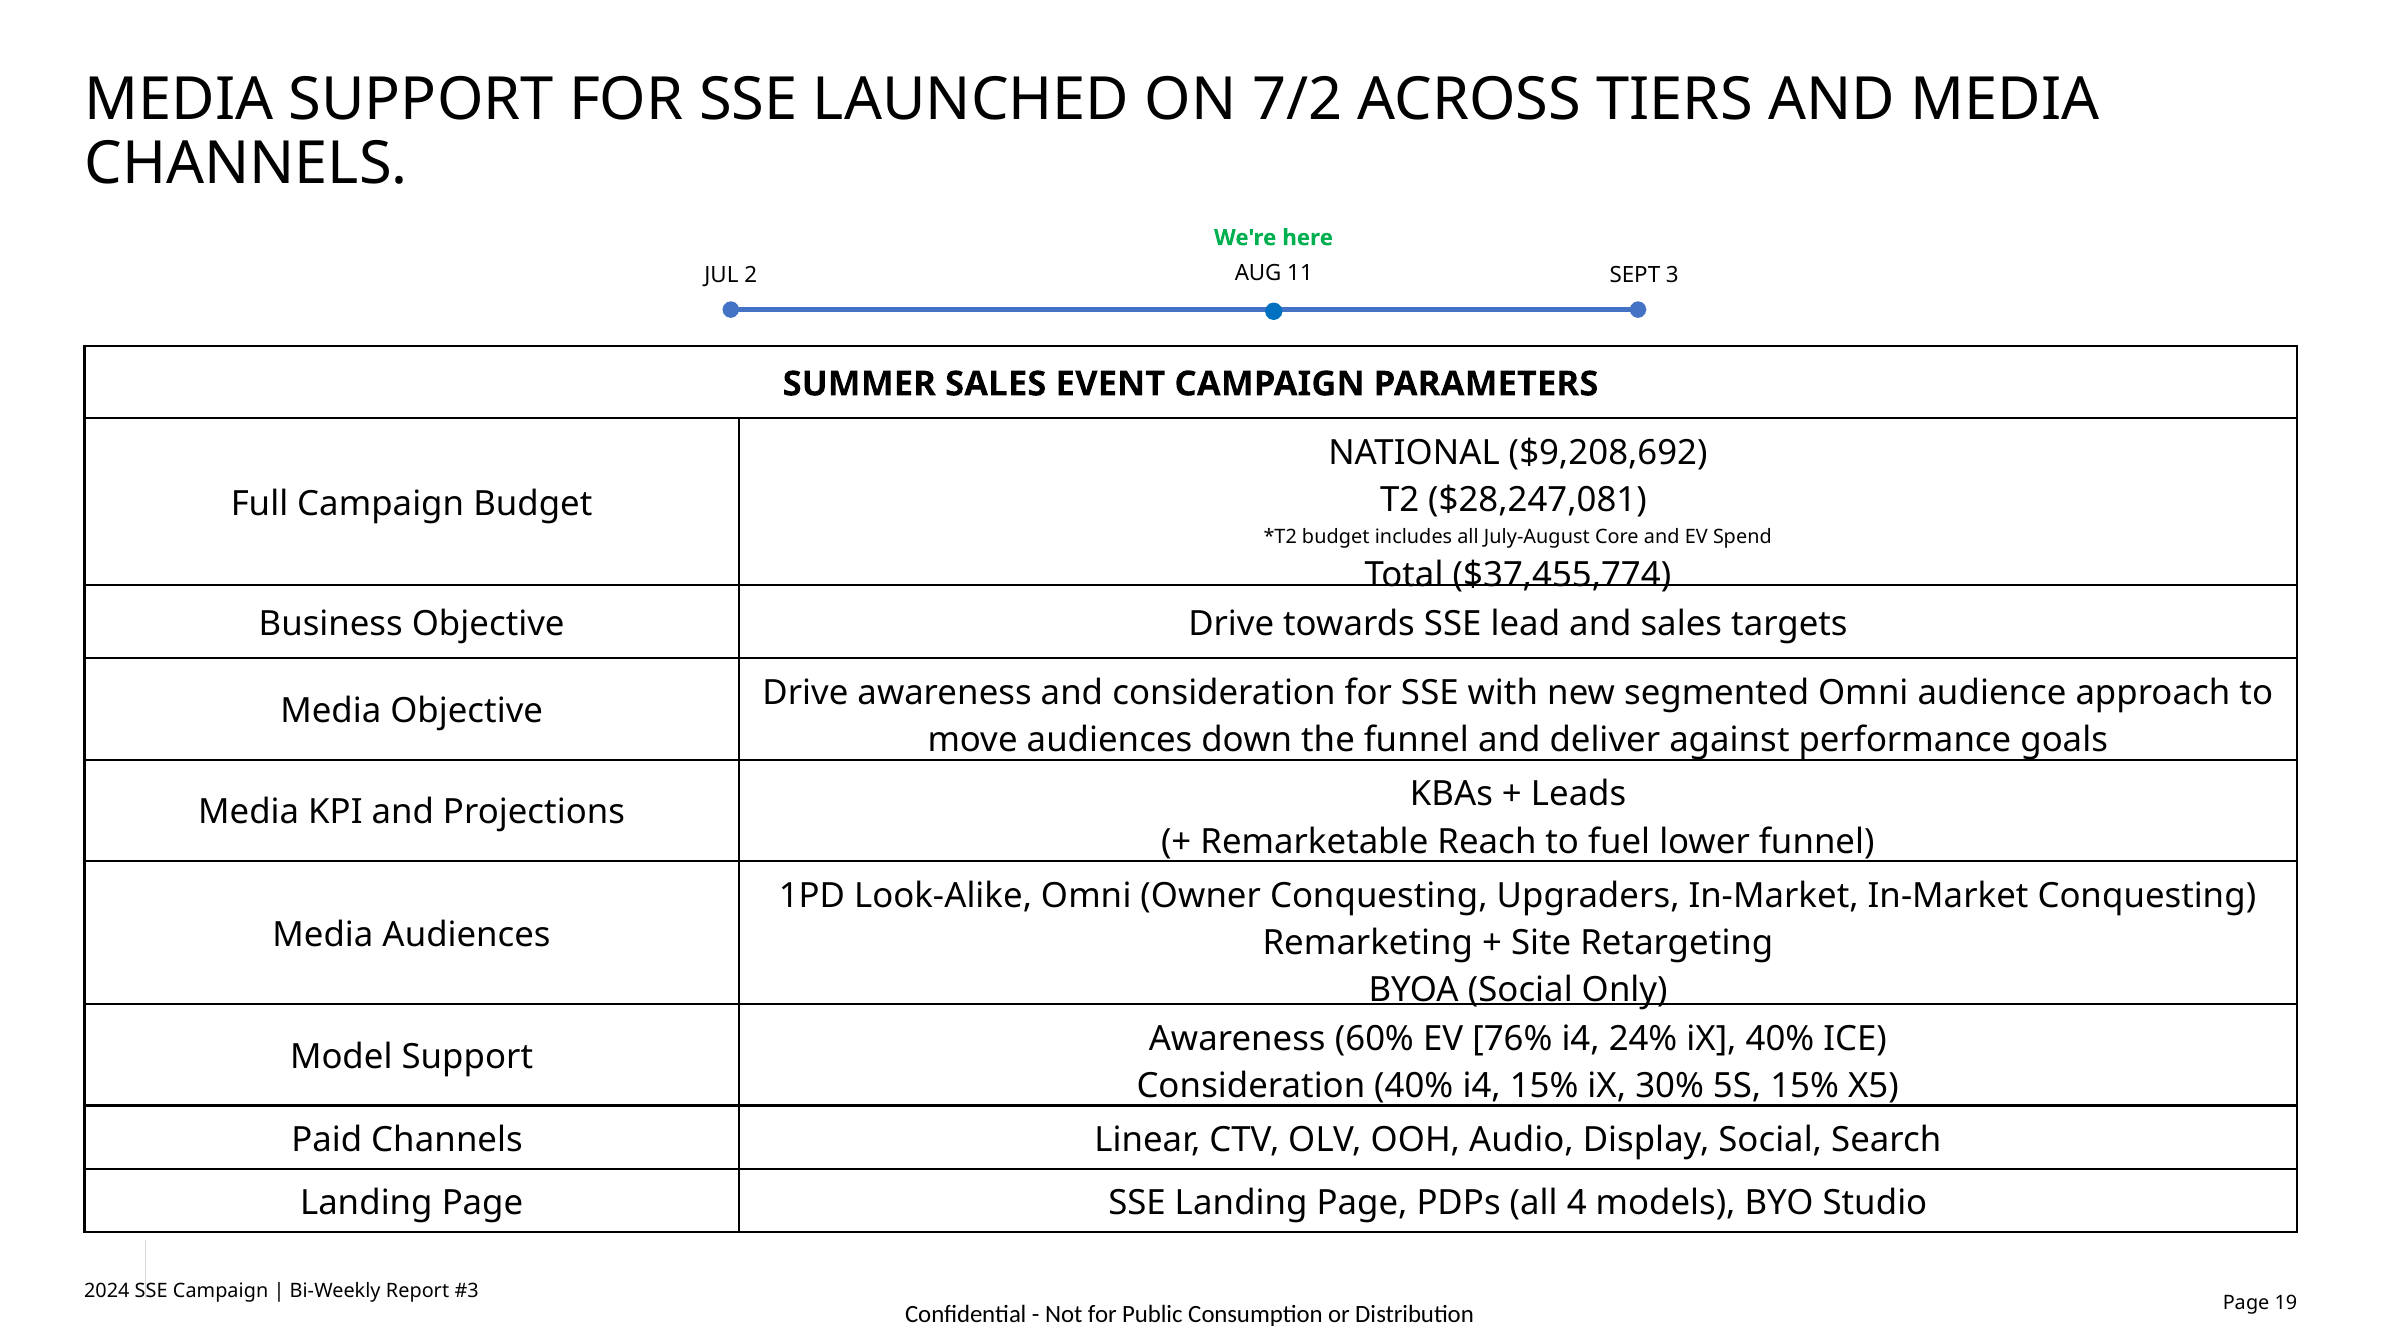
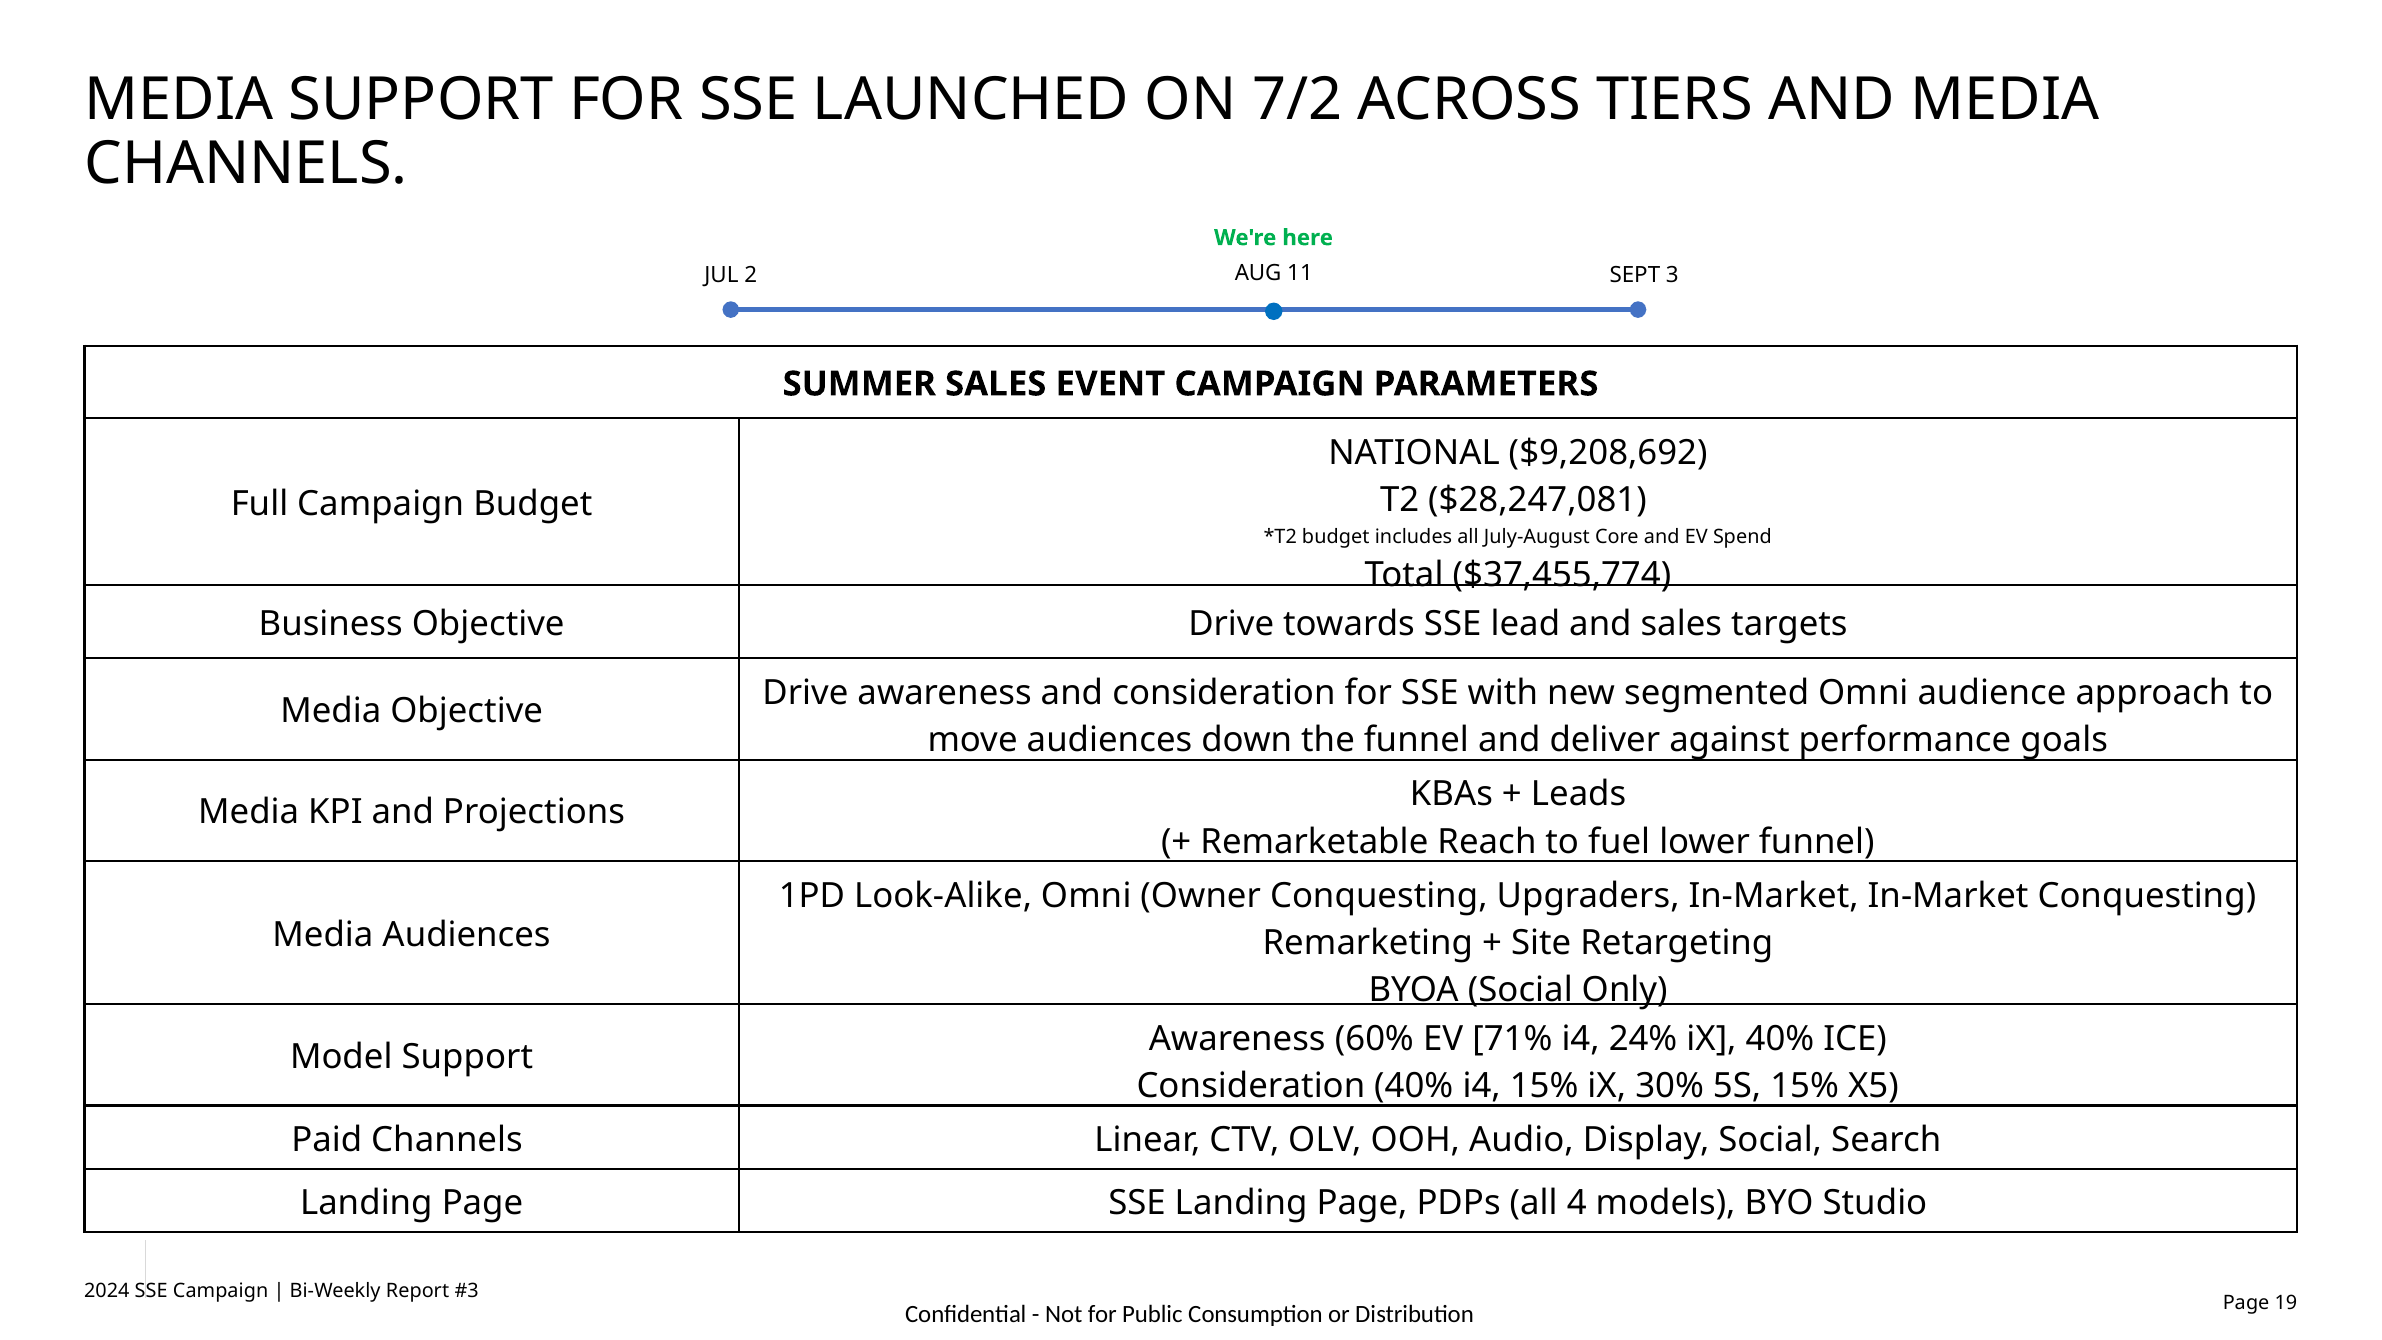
76%: 76% -> 71% (1512, 1039)
